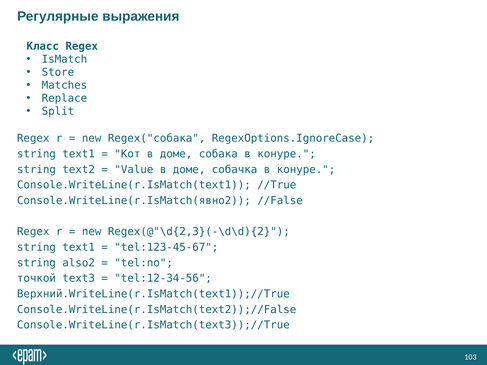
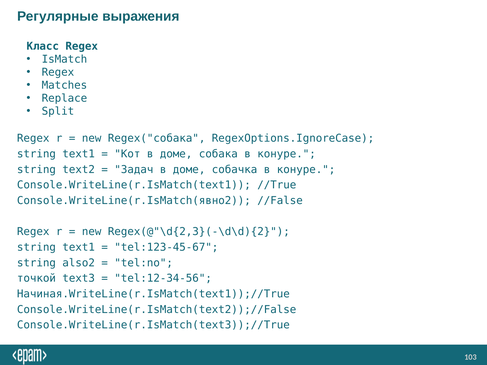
Store: Store -> Regex (58, 72)
Value: Value -> Задач (134, 170)
Верхний.WriteLine(r.IsMatch(text1));//True: Верхний.WriteLine(r.IsMatch(text1));//True -> Начиная.WriteLine(r.IsMatch(text1));//True (153, 294)
